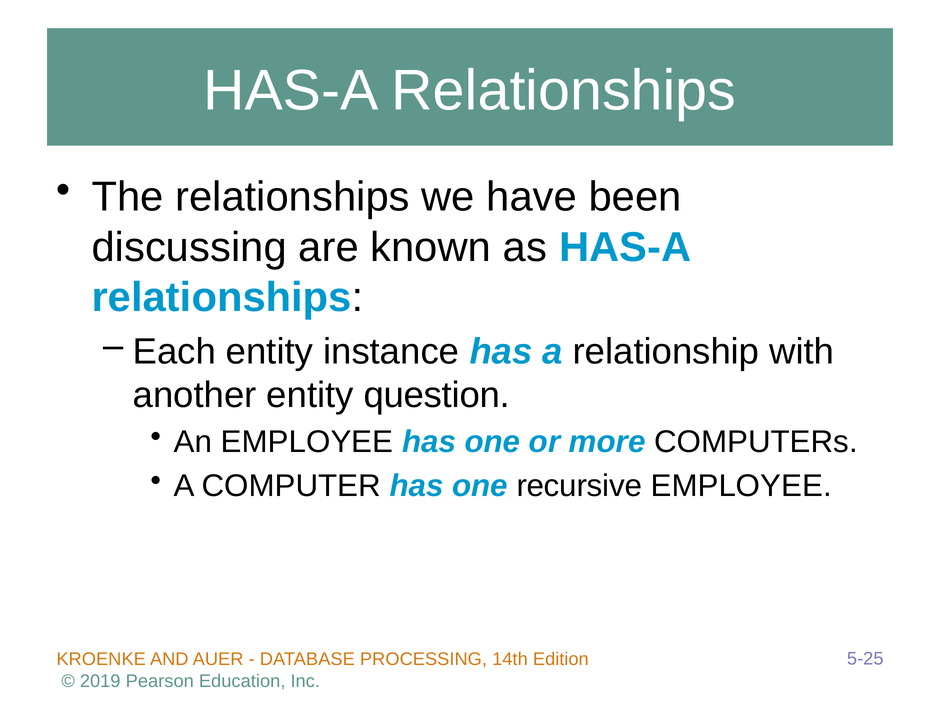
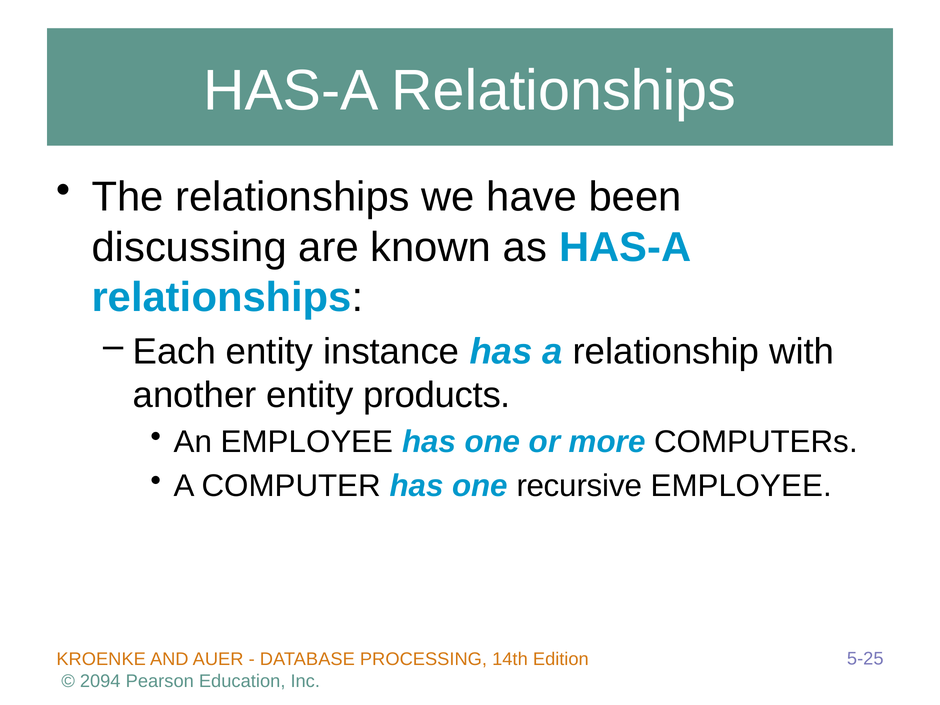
question: question -> products (437, 395)
2019: 2019 -> 2094 (100, 681)
